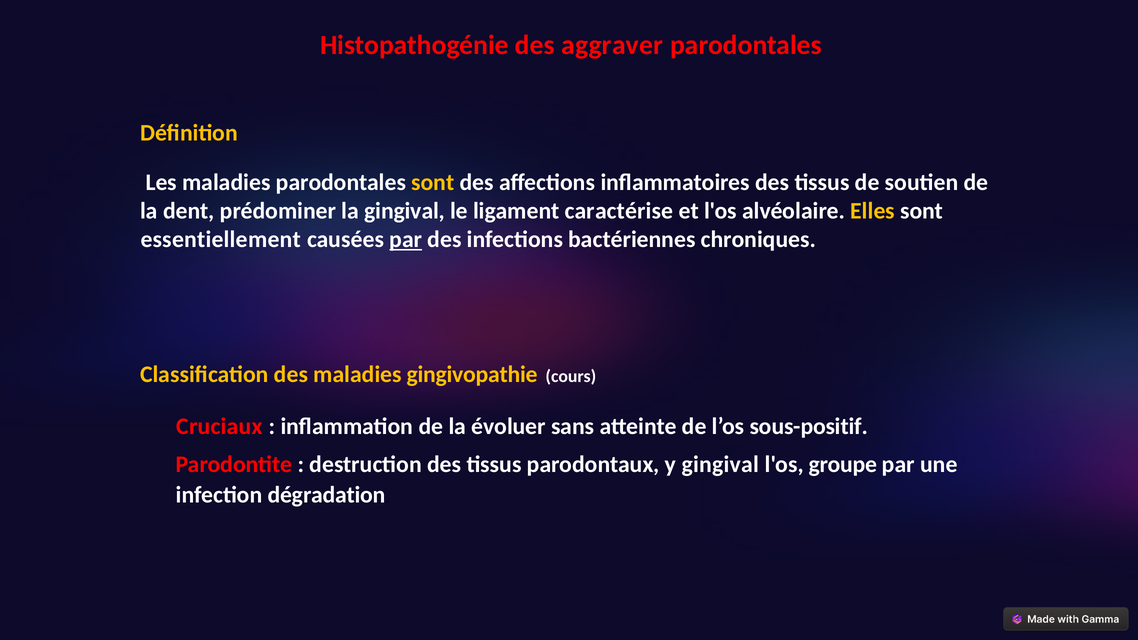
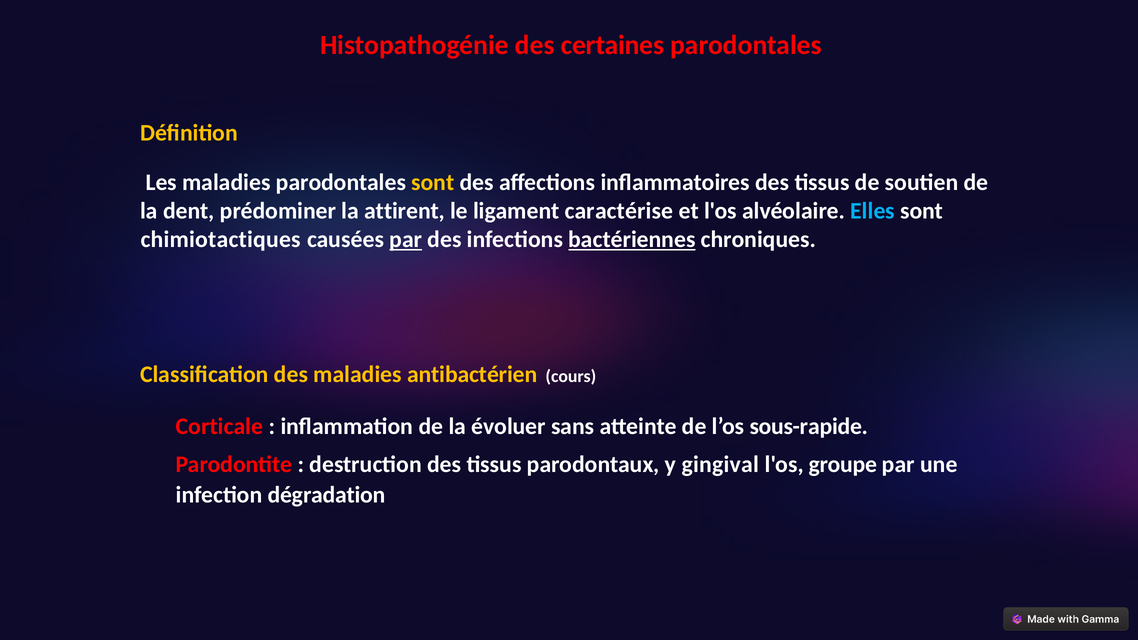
aggraver: aggraver -> certaines (613, 45)
la gingival: gingival -> attirent (405, 211)
Elles colour: yellow -> light blue (873, 211)
essentiellement: essentiellement -> chimiotactiques (221, 239)
bactériennes underline: none -> present (632, 239)
gingivopathie: gingivopathie -> antibactérien (472, 375)
Cruciaux: Cruciaux -> Corticale (219, 426)
sous-positif: sous-positif -> sous-rapide (809, 426)
